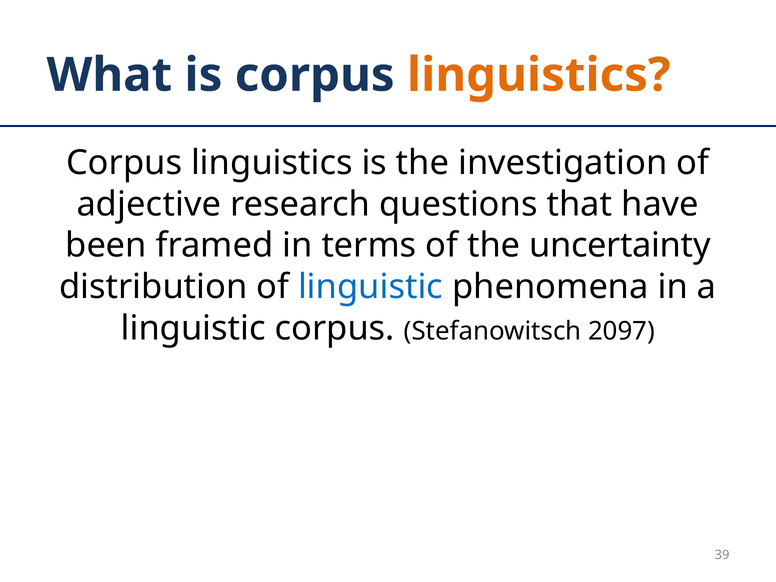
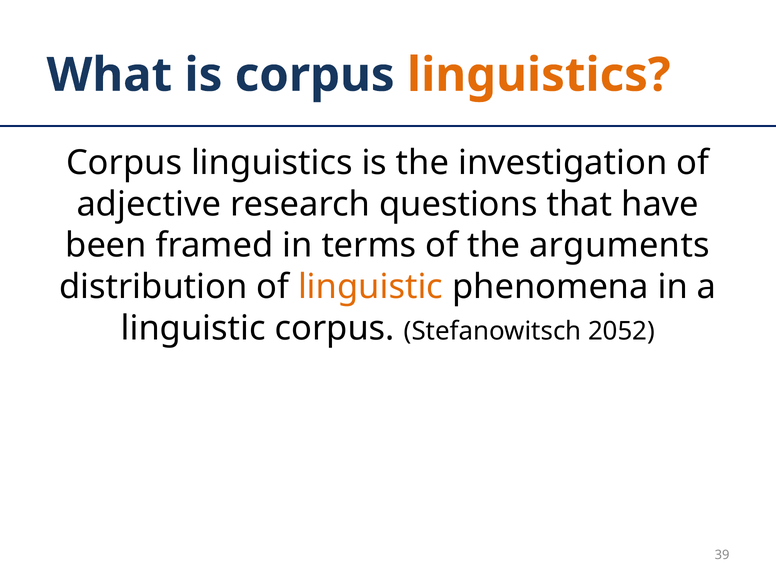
uncertainty: uncertainty -> arguments (620, 246)
linguistic colour: blue -> orange (371, 287)
2097: 2097 -> 2052 (622, 331)
